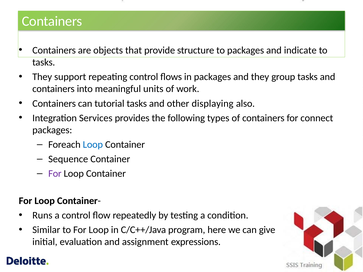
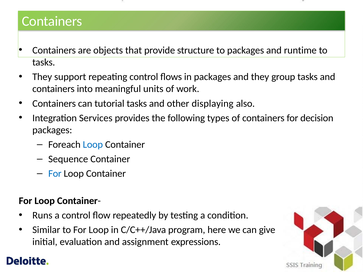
indicate: indicate -> runtime (300, 50)
connect: connect -> decision (317, 118)
For colour: purple -> blue (55, 174)
